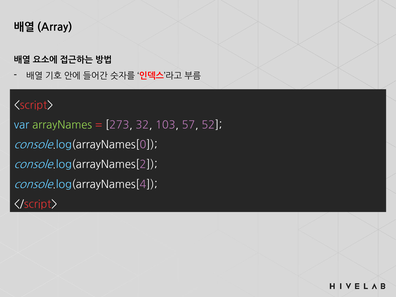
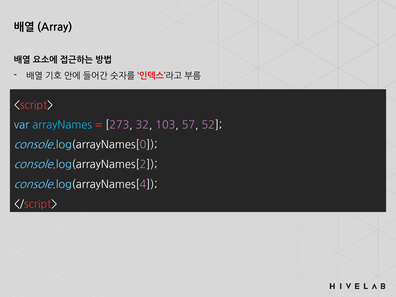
arrayNames colour: light green -> light blue (62, 125)
